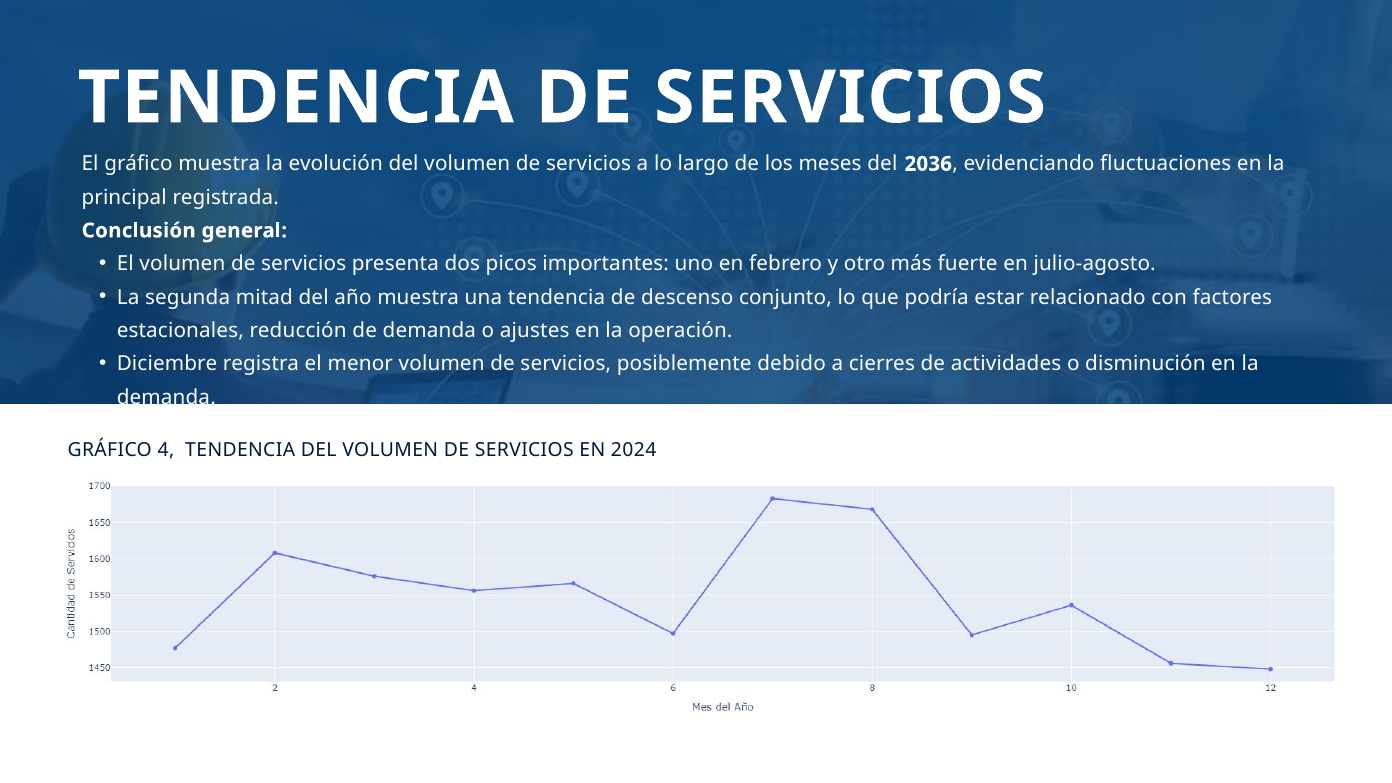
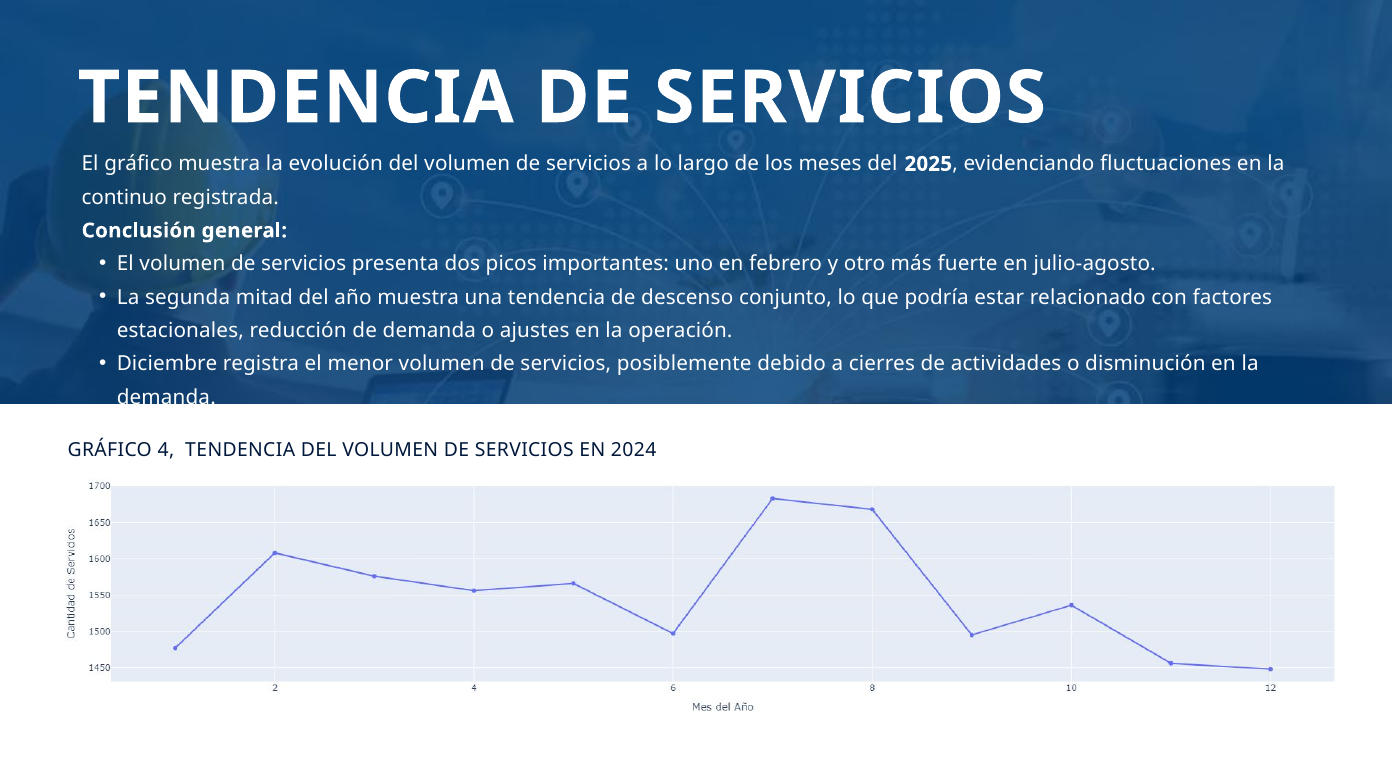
2036: 2036 -> 2025 (928, 164)
principal: principal -> continuo (124, 197)
